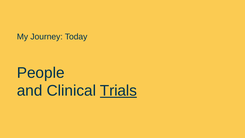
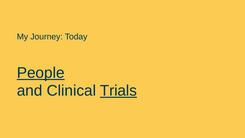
People underline: none -> present (41, 73)
